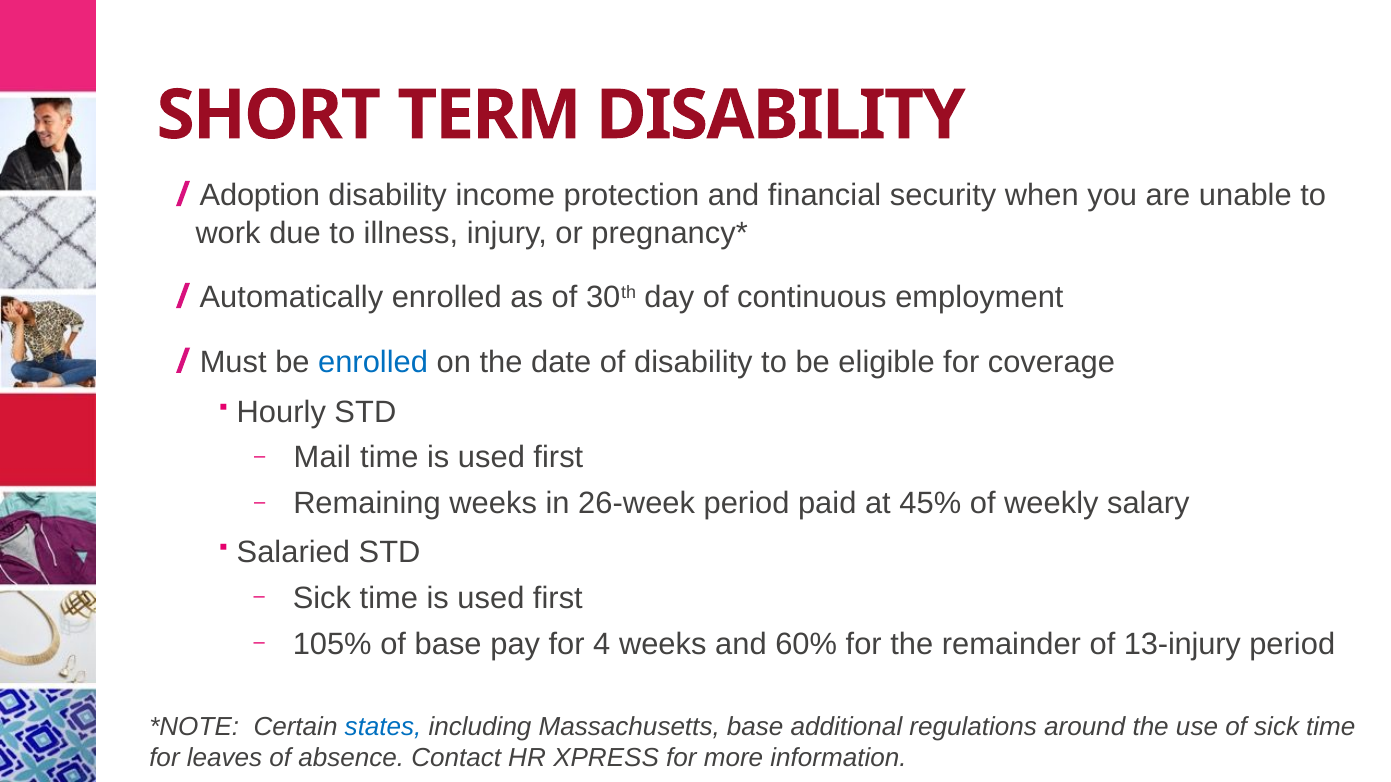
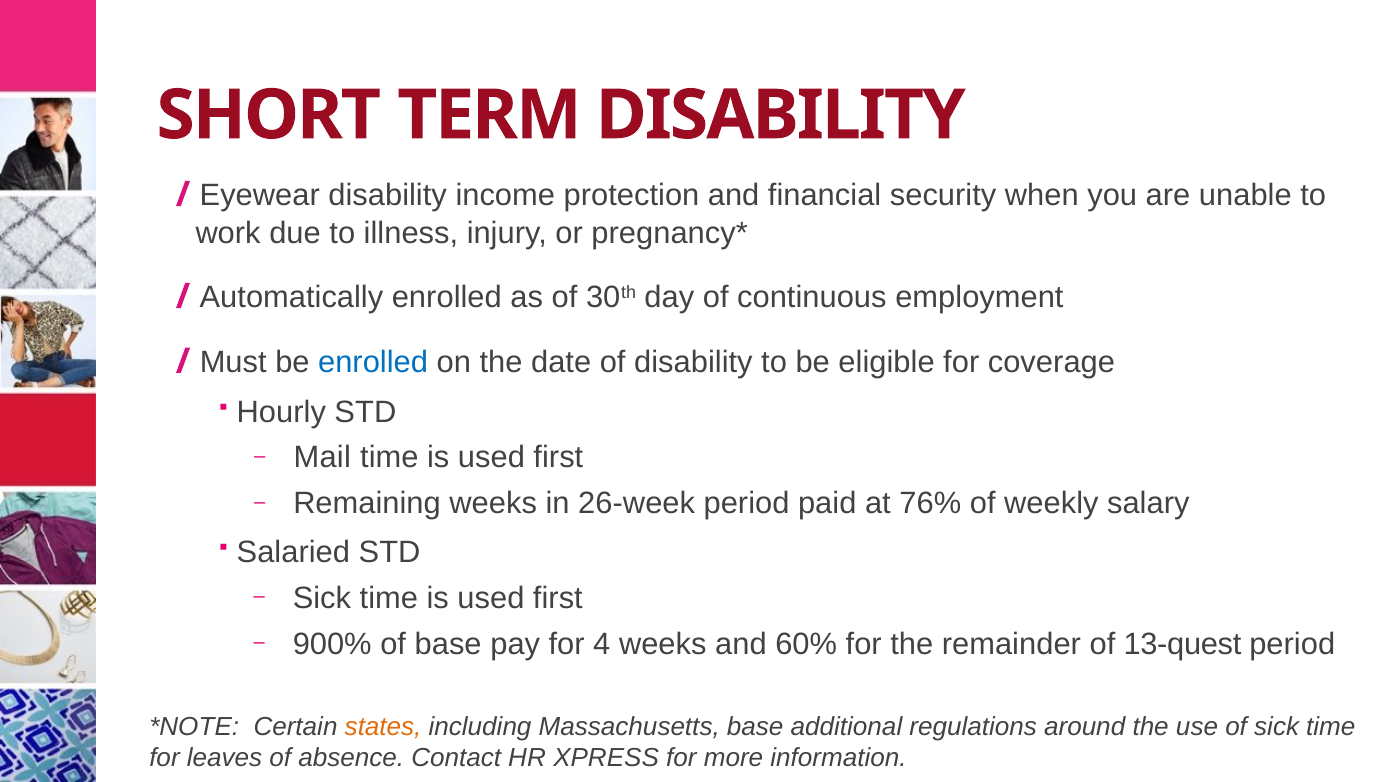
Adoption: Adoption -> Eyewear (260, 196)
45%: 45% -> 76% (930, 504)
105%: 105% -> 900% (332, 644)
13-injury: 13-injury -> 13-quest (1182, 644)
states colour: blue -> orange (383, 727)
